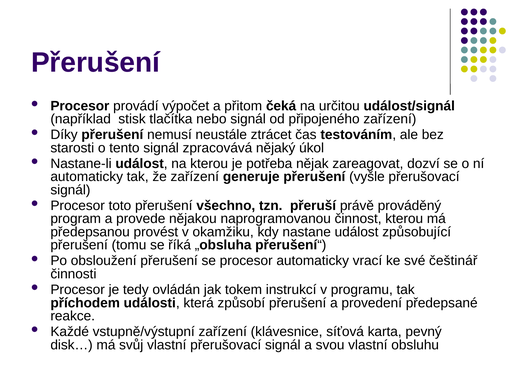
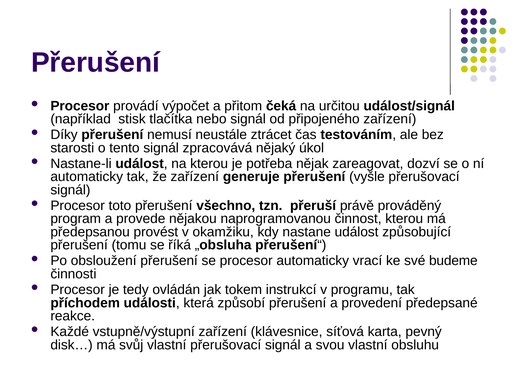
češtinář: češtinář -> budeme (453, 261)
